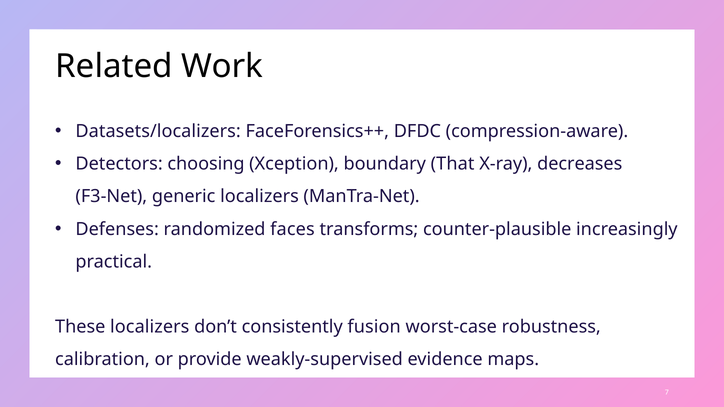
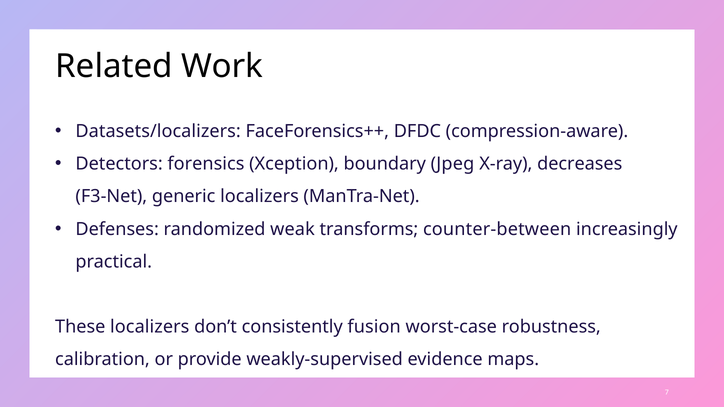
choosing: choosing -> forensics (206, 164)
That: That -> Jpeg (453, 164)
faces: faces -> weak (293, 229)
counter‑plausible: counter‑plausible -> counter‑between (497, 229)
